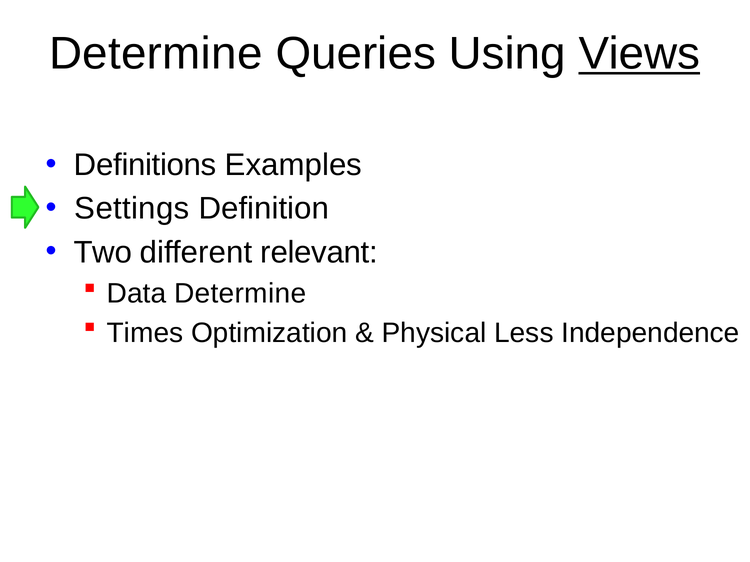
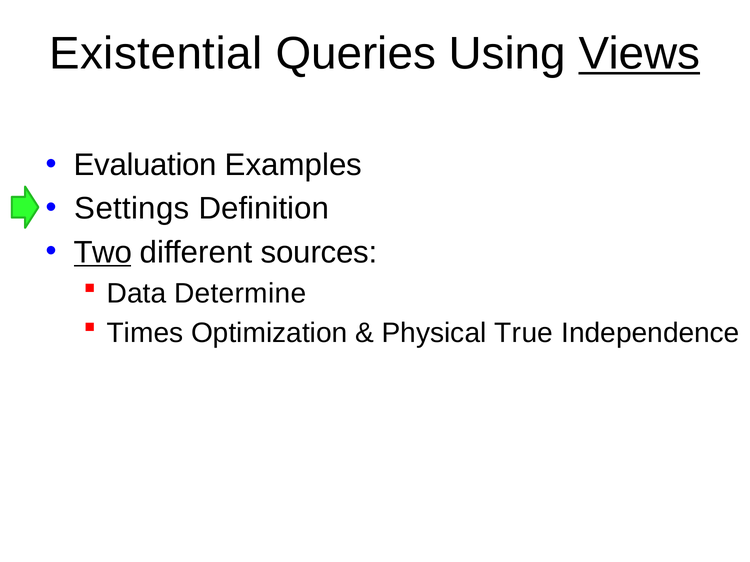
Determine: Determine -> Existential (156, 54)
Definitions: Definitions -> Evaluation (145, 165)
Two underline: none -> present (103, 253)
relevant: relevant -> sources (319, 253)
Less: Less -> True (524, 333)
